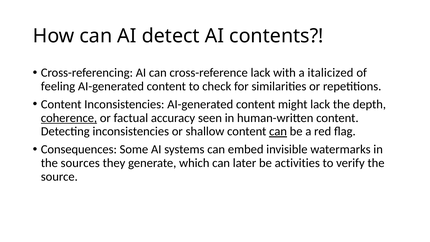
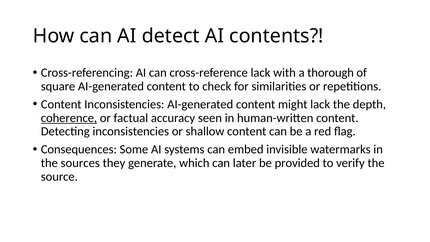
italicized: italicized -> thorough (331, 73)
feeling: feeling -> square (58, 86)
can underline: present -> none (278, 131)
activities: activities -> provided (297, 163)
